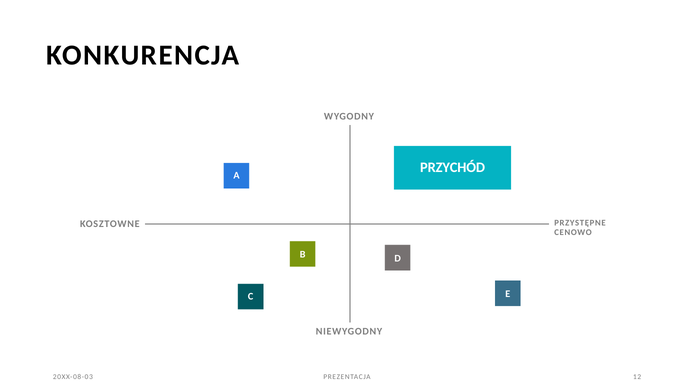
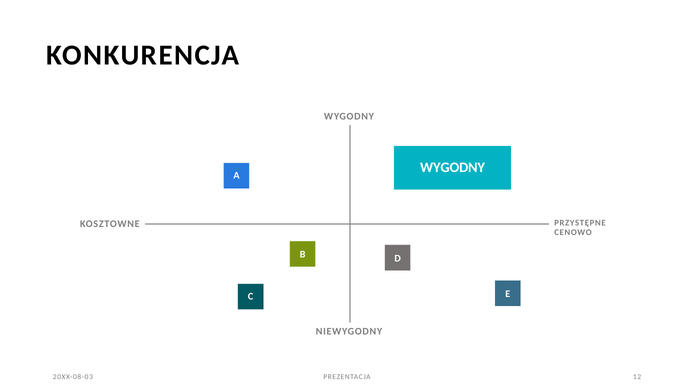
PRZYCHÓD: PRZYCHÓD -> WYGODNY (453, 168)
